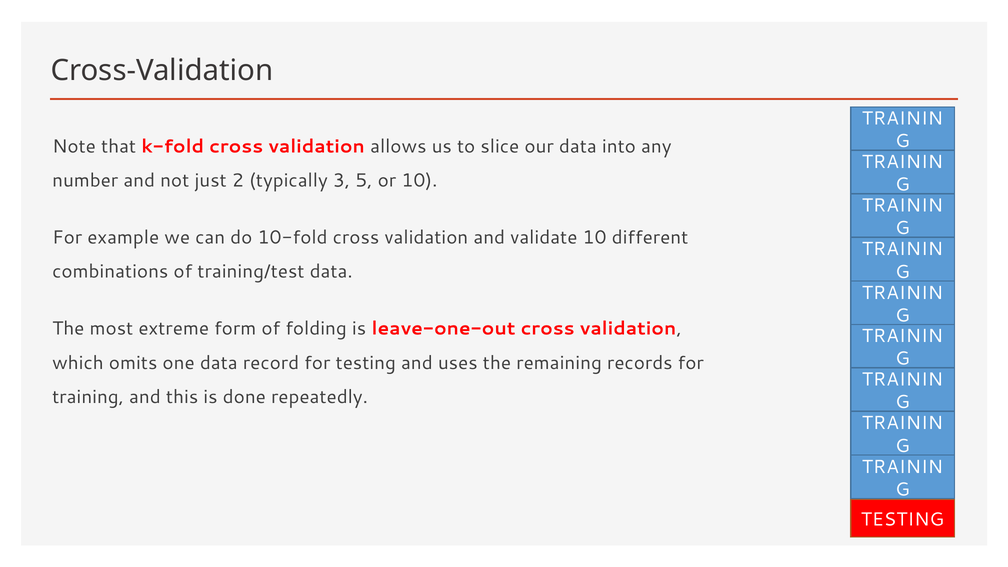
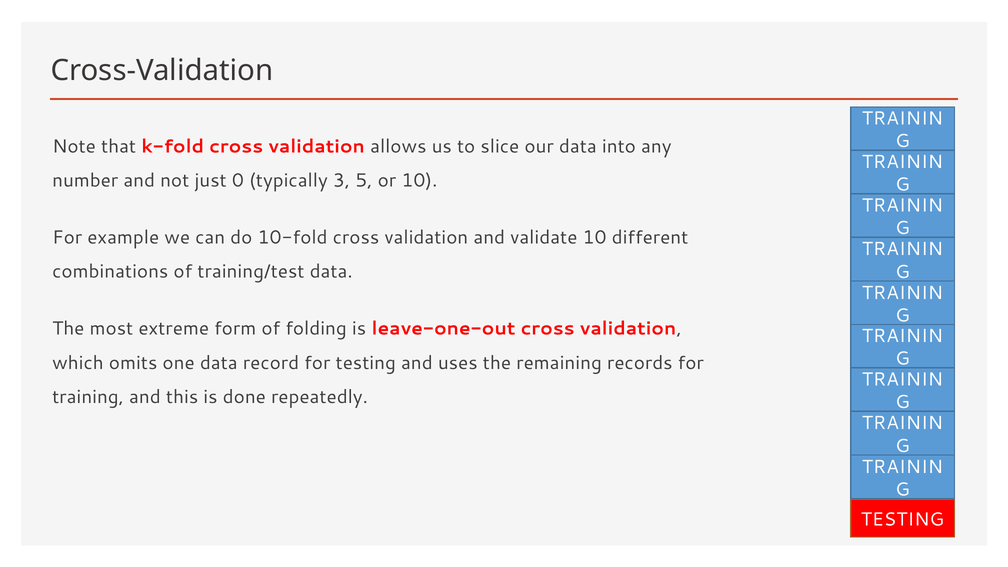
2: 2 -> 0 (238, 180)
